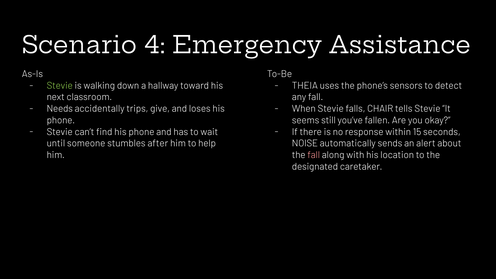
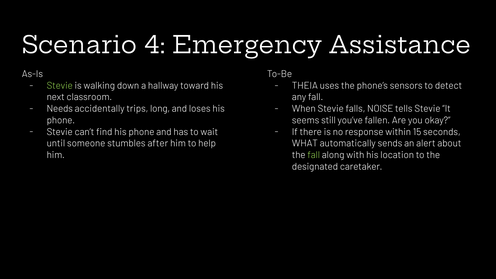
give: give -> long (160, 109)
CHAIR: CHAIR -> NOISE (380, 109)
NOISE: NOISE -> WHAT (305, 143)
fall colour: pink -> light green (314, 155)
